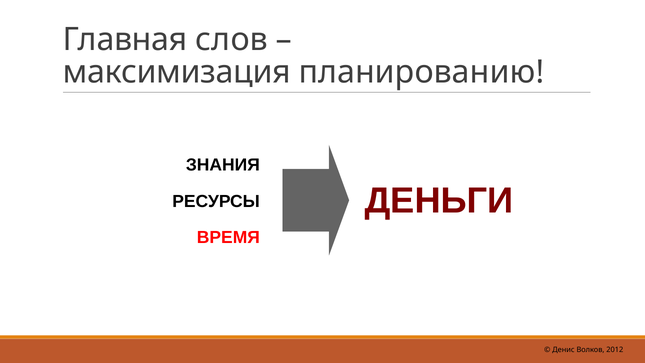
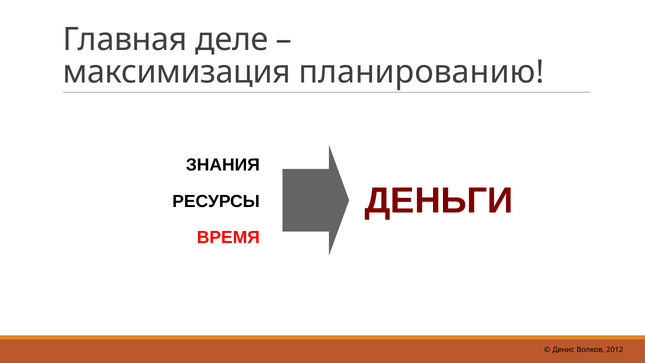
слов: слов -> деле (232, 39)
